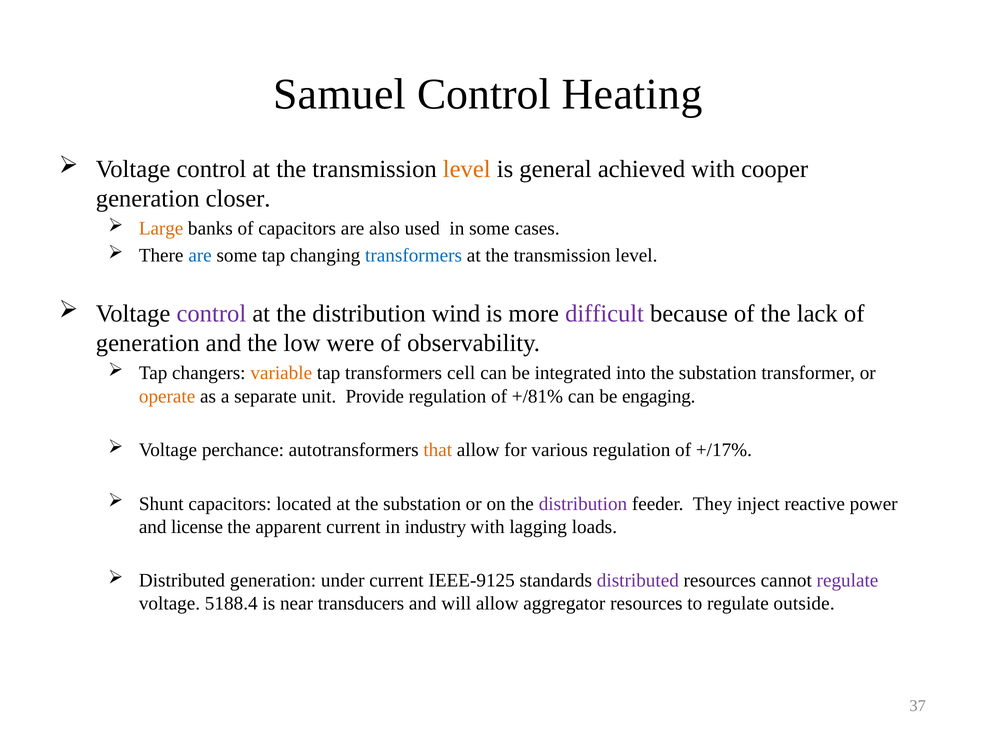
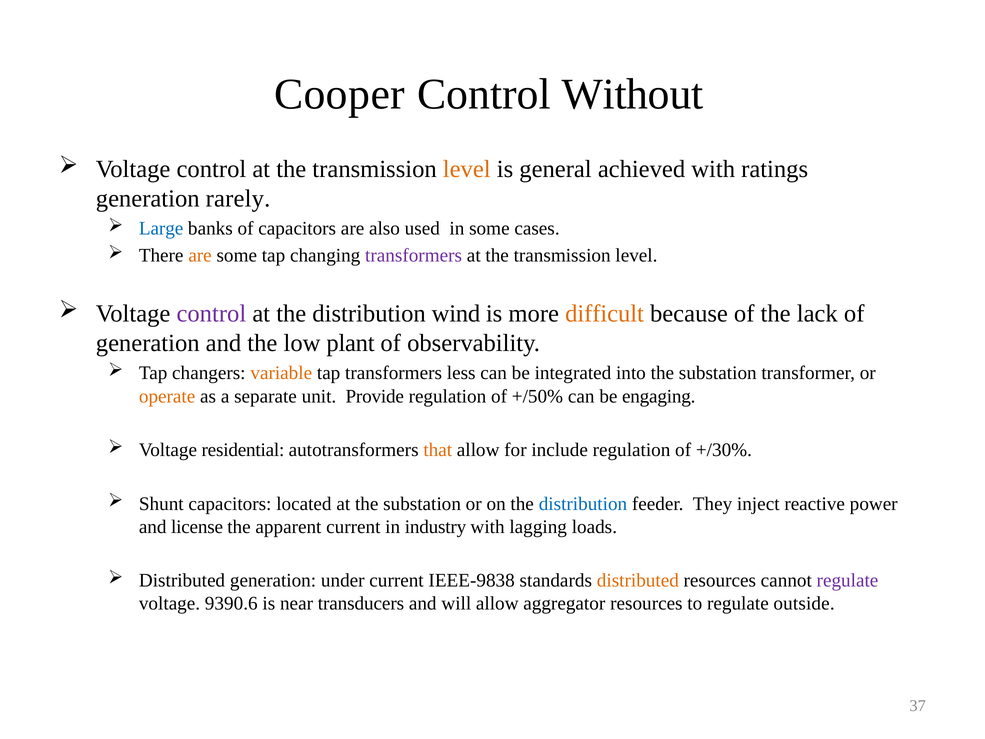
Samuel: Samuel -> Cooper (340, 94)
Heating: Heating -> Without (633, 94)
cooper: cooper -> ratings (775, 169)
closer: closer -> rarely (238, 199)
Large colour: orange -> blue (161, 228)
are colour: blue -> orange (200, 255)
transformers colour: blue -> purple (414, 255)
difficult colour: purple -> orange (605, 314)
were: were -> plant (351, 343)
cell: cell -> less (461, 373)
+/81%: +/81% -> +/50% (537, 396)
perchance: perchance -> residential (243, 450)
various: various -> include (560, 450)
+/17%: +/17% -> +/30% (724, 450)
distribution colour: purple -> blue (583, 504)
IEEE-9125: IEEE-9125 -> IEEE-9838 (472, 580)
distributed colour: purple -> orange (638, 580)
5188.4: 5188.4 -> 9390.6 (231, 603)
